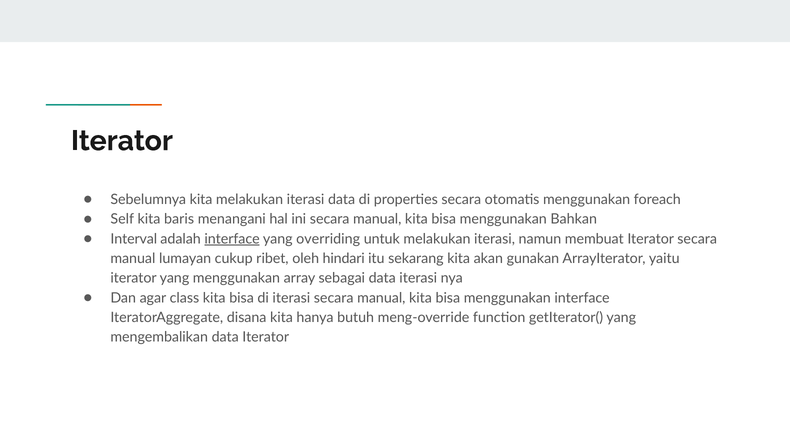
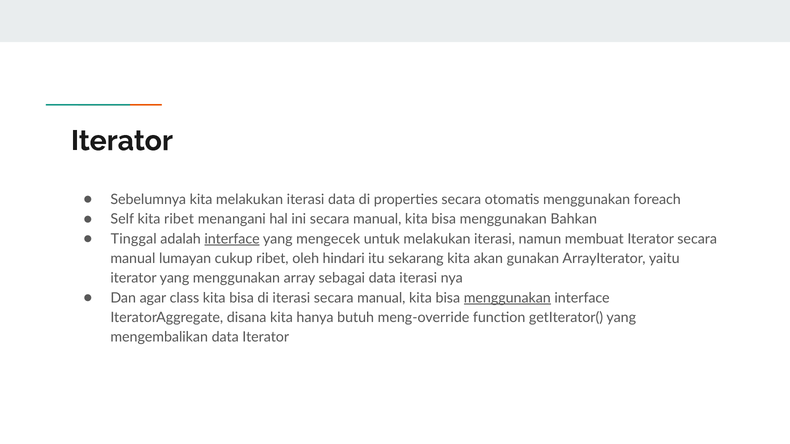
kita baris: baris -> ribet (179, 219)
Interval: Interval -> Tinggal (134, 239)
overriding: overriding -> mengecek (328, 239)
menggunakan underline: none -> present (507, 298)
